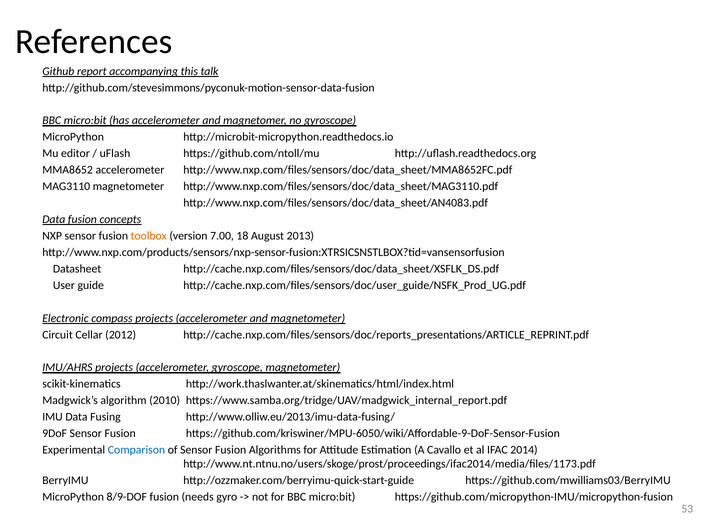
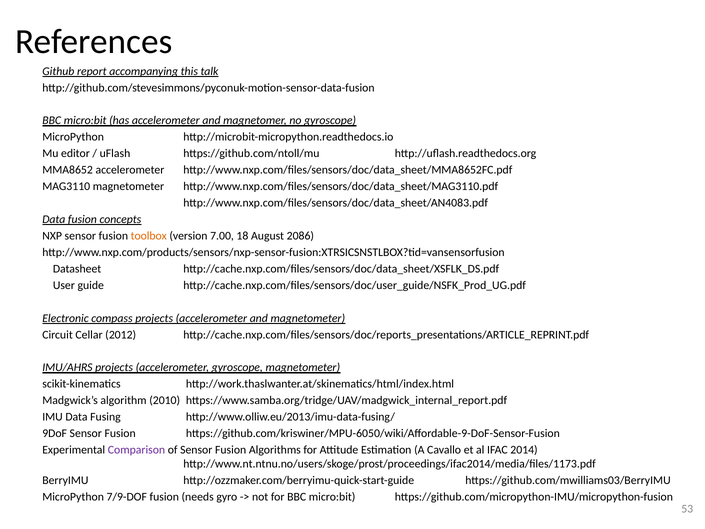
2013: 2013 -> 2086 (300, 236)
Comparison colour: blue -> purple (136, 450)
8/9-DOF: 8/9-DOF -> 7/9-DOF (127, 497)
